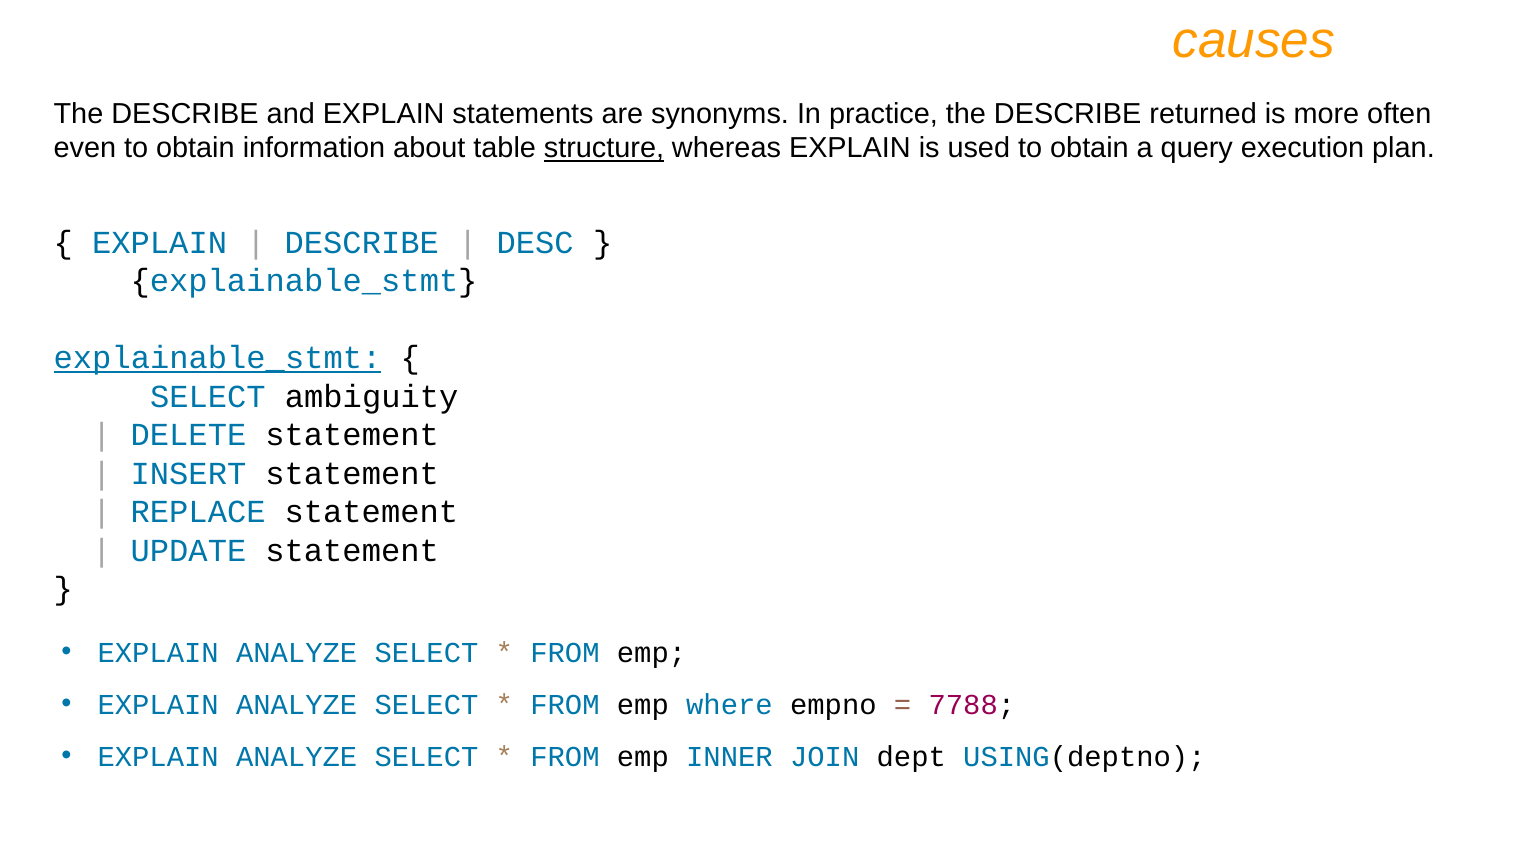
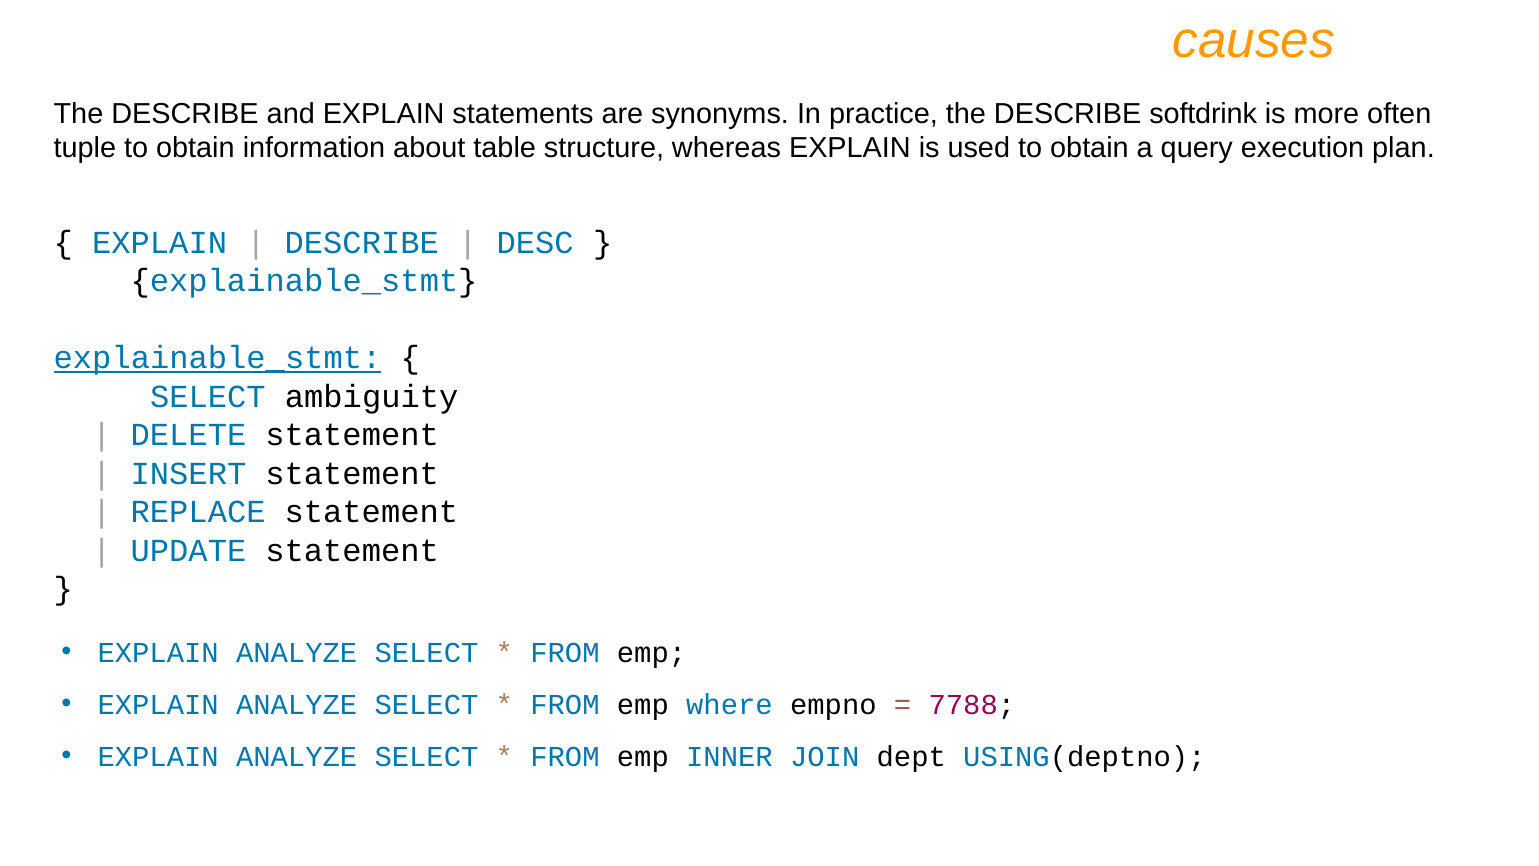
returned: returned -> softdrink (1203, 114)
even: even -> tuple (85, 148)
structure underline: present -> none (604, 148)
